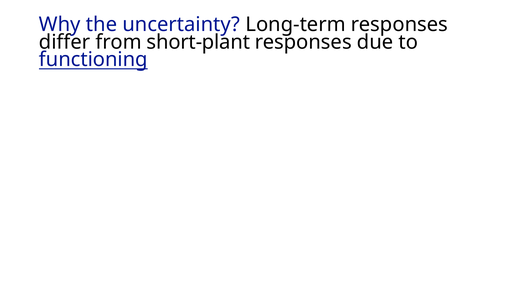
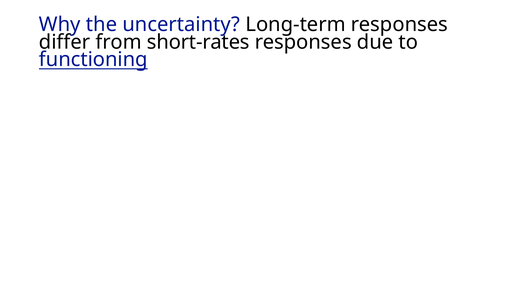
short-plant: short-plant -> short-rates (198, 42)
